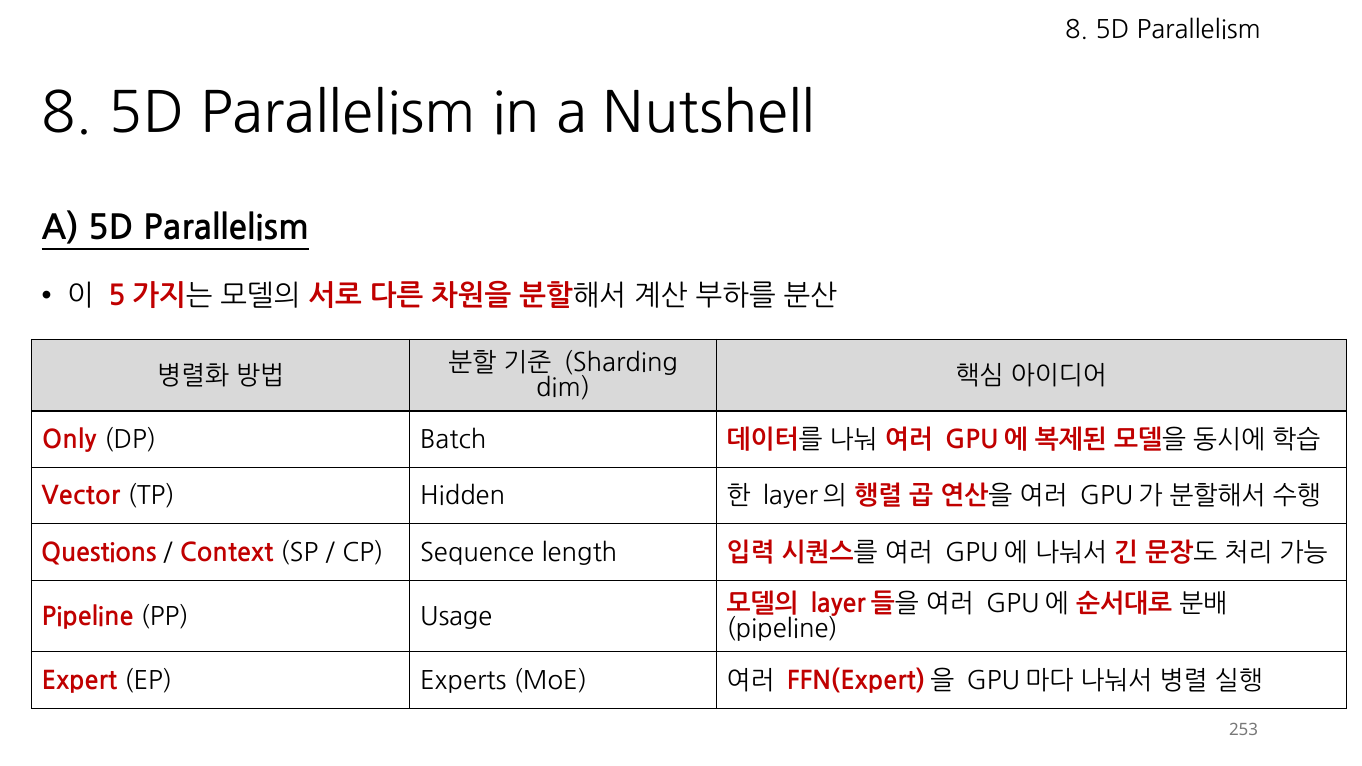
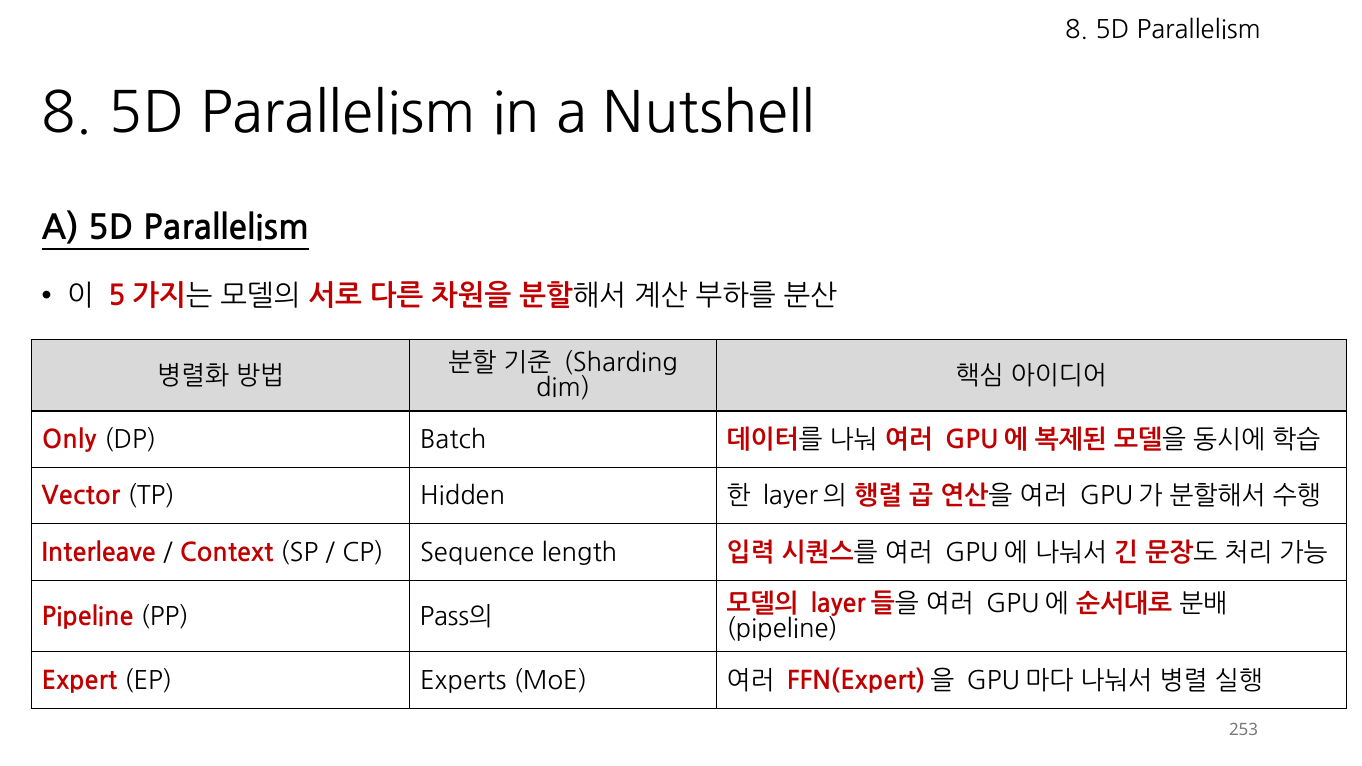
Questions: Questions -> Interleave (99, 553)
Usage: Usage -> Pass의 (456, 617)
